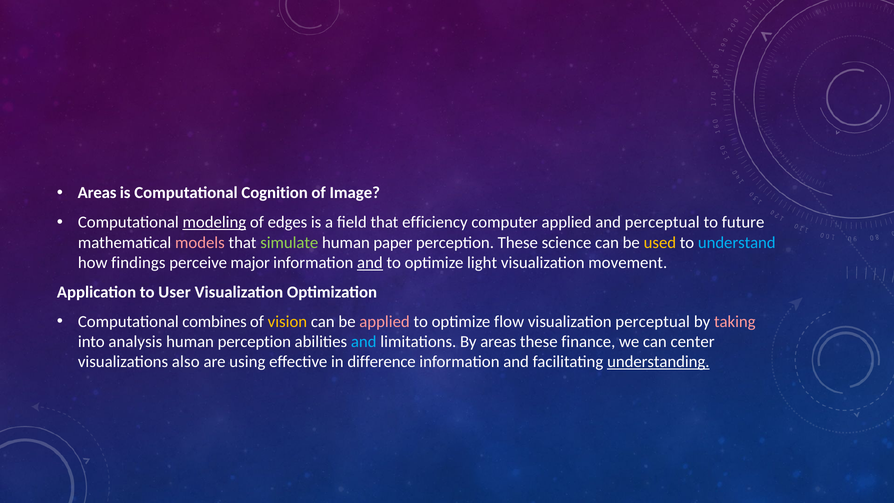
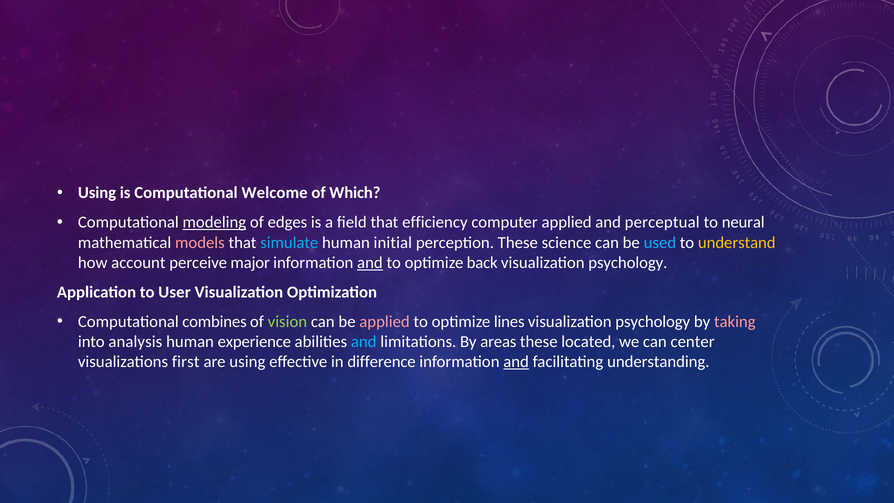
Areas: Areas -> Using (97, 193)
Cognition: Cognition -> Welcome (275, 193)
Image: Image -> Which (355, 193)
future: future -> neural (743, 222)
simulate colour: light green -> light blue (289, 242)
paper: paper -> initial (393, 242)
used colour: yellow -> light blue (660, 242)
understand colour: light blue -> yellow (737, 242)
findings: findings -> account (138, 263)
light: light -> back (482, 263)
movement: movement -> psychology (628, 263)
vision colour: yellow -> light green (287, 321)
flow: flow -> lines (509, 321)
perceptual: perceptual -> psychology (653, 321)
human perception: perception -> experience (254, 342)
finance: finance -> located (588, 342)
also: also -> first (186, 362)
and underline: none -> present (516, 362)
understanding underline: present -> none (658, 362)
